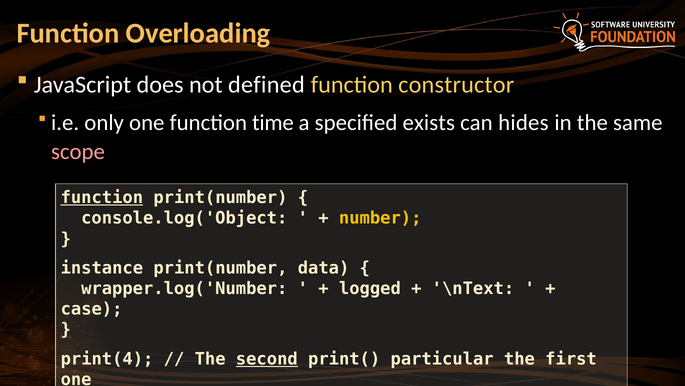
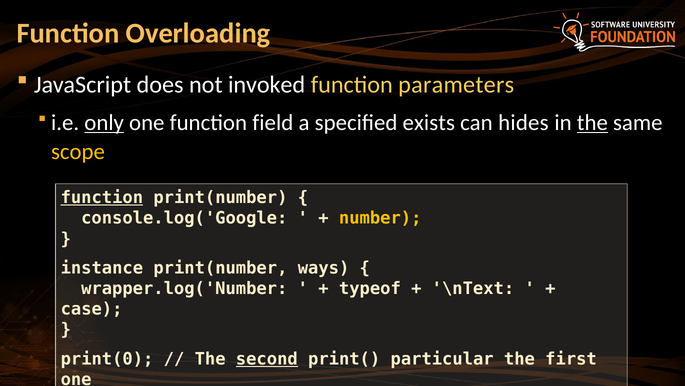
defined: defined -> invoked (267, 84)
constructor: constructor -> parameters (456, 84)
only underline: none -> present (104, 123)
time: time -> field (273, 123)
the underline: none -> present (592, 123)
scope colour: pink -> yellow (78, 151)
console.log('Object: console.log('Object -> console.log('Google (184, 218)
data: data -> ways (324, 268)
logged: logged -> typeof (370, 288)
print(4: print(4 -> print(0 (107, 358)
